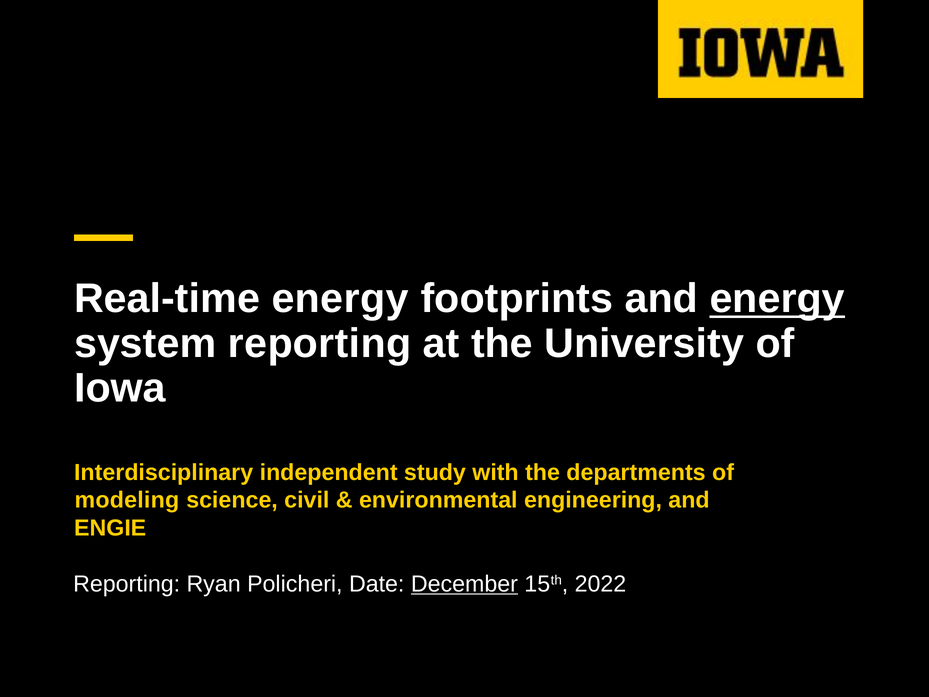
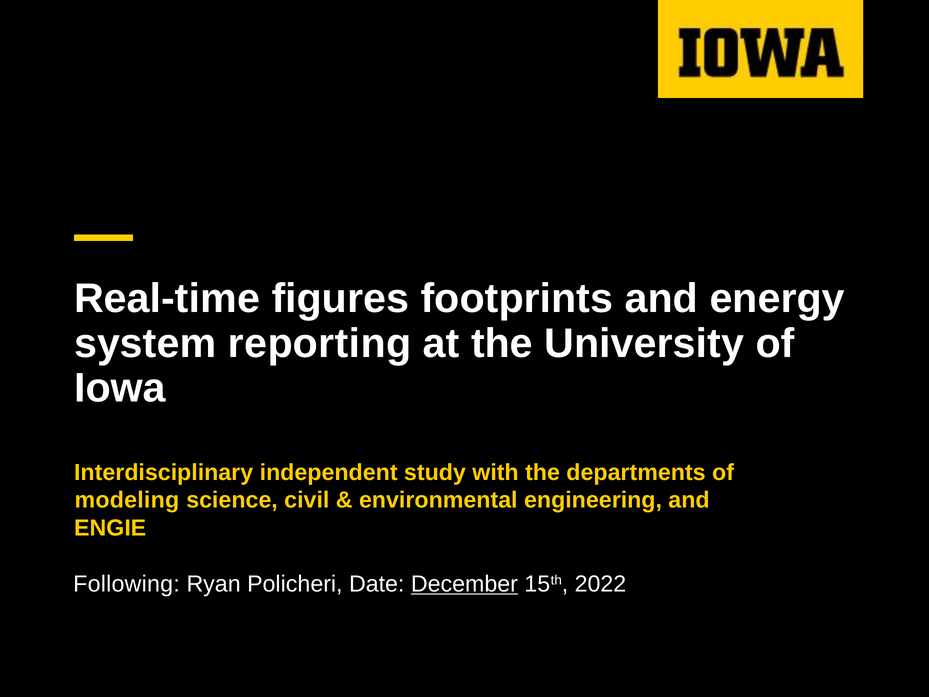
Real-time energy: energy -> figures (340, 299)
energy underline: present -> none (777, 299)
Reporting: Reporting -> Following (127, 584)
